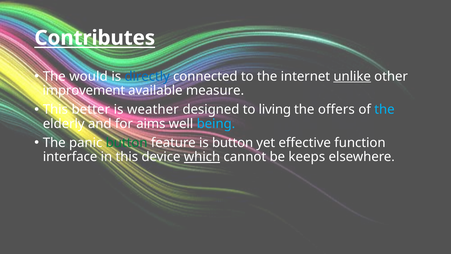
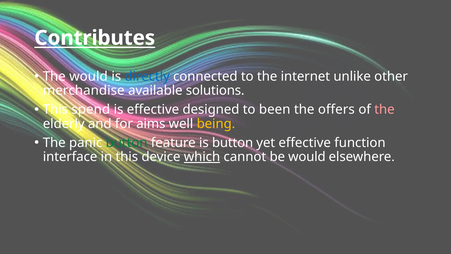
unlike underline: present -> none (352, 76)
improvement: improvement -> merchandise (84, 90)
measure: measure -> solutions (215, 90)
better: better -> spend (91, 109)
is weather: weather -> effective (153, 109)
living: living -> been (275, 109)
the colour: light blue -> pink (384, 109)
being colour: light blue -> yellow (216, 124)
be keeps: keeps -> would (307, 157)
